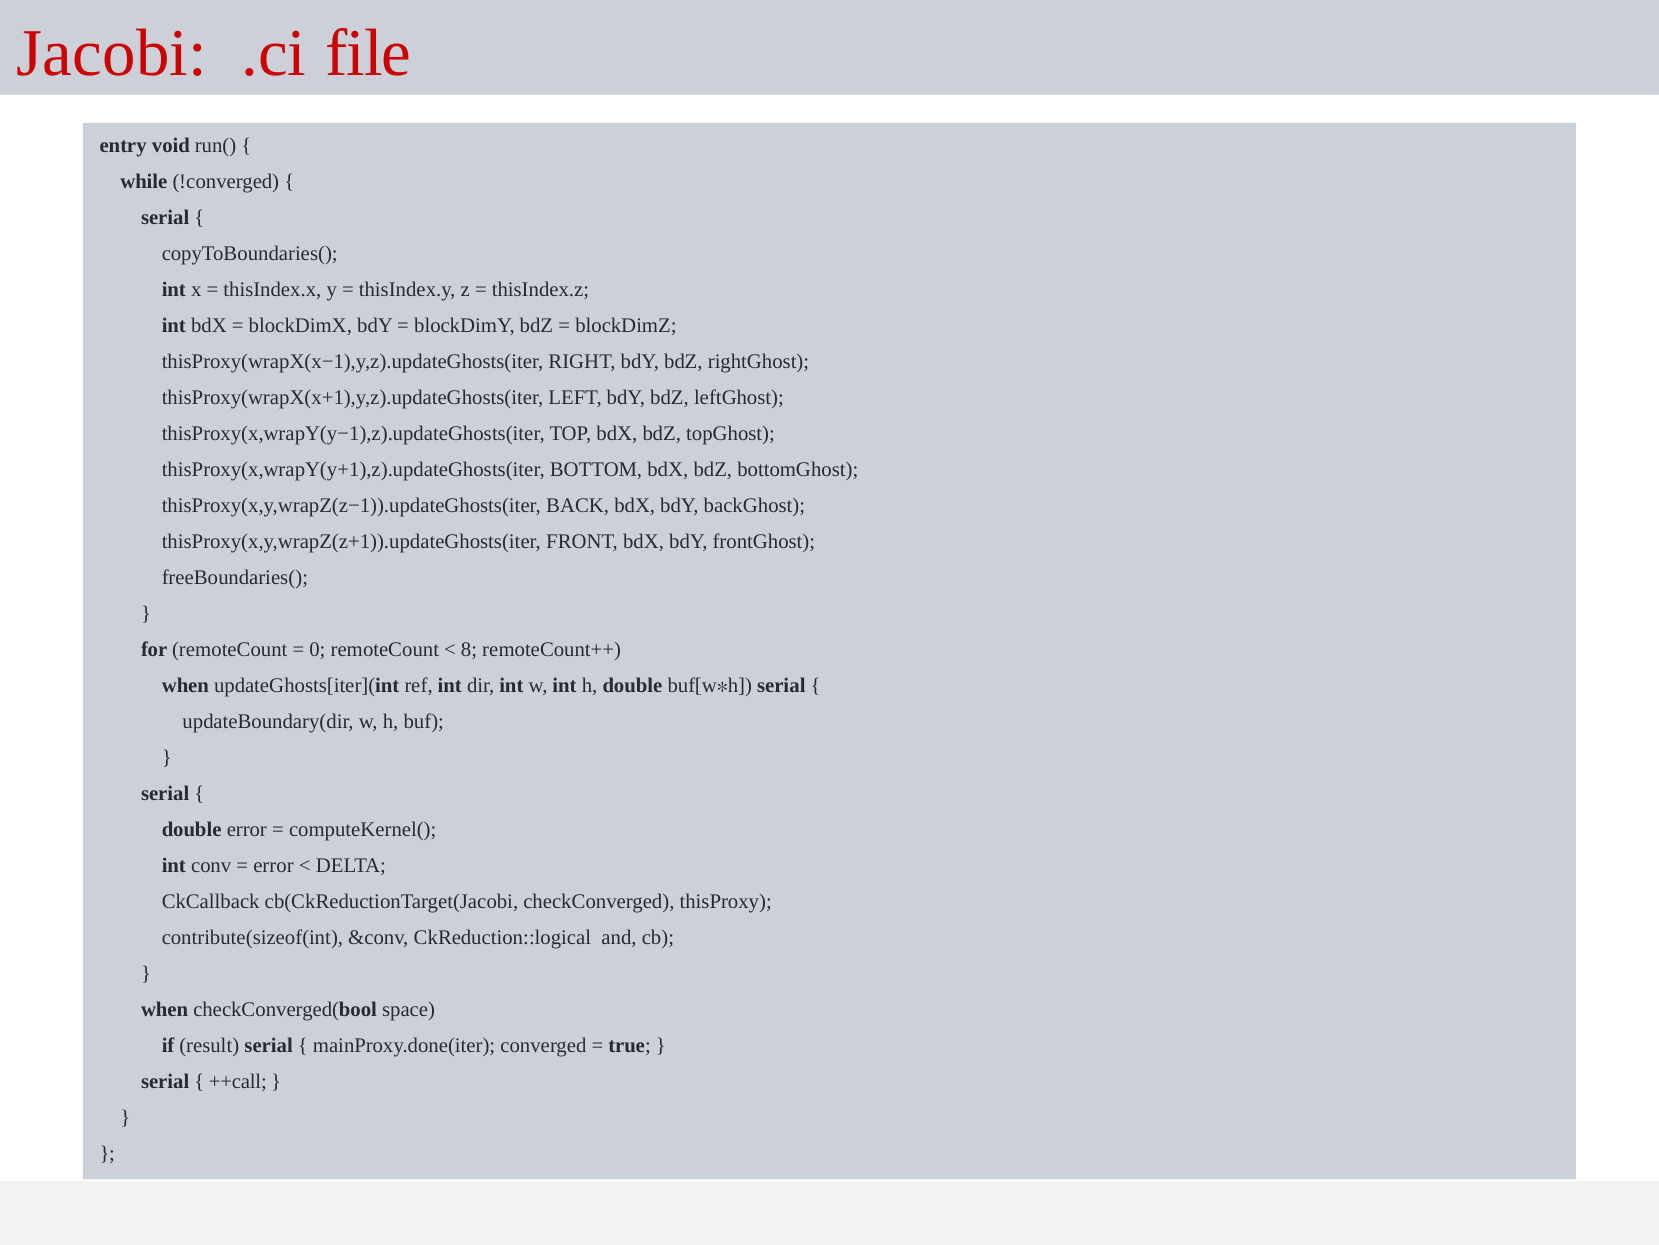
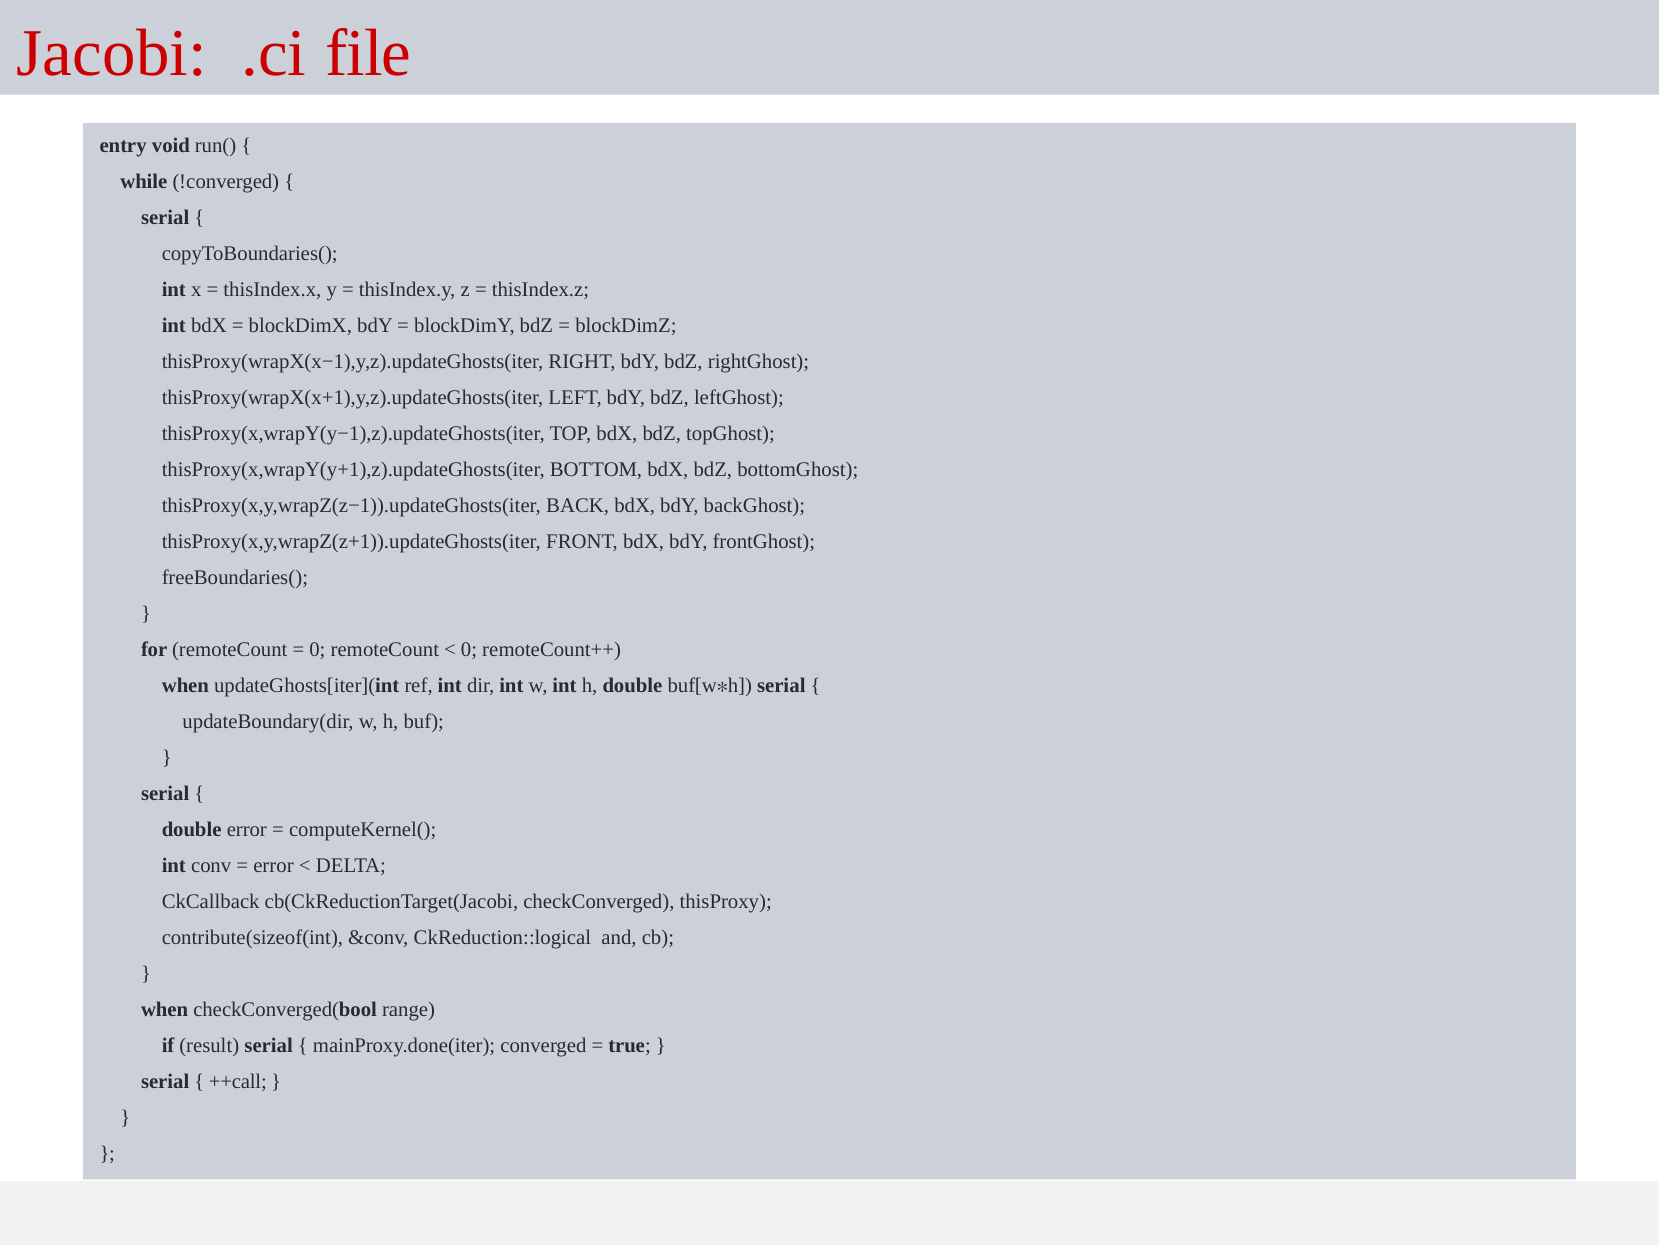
8: 8 -> 0 (469, 649)
space: space -> range (409, 1009)
